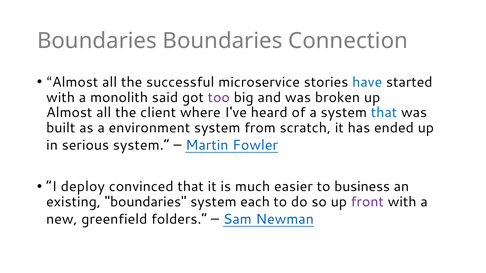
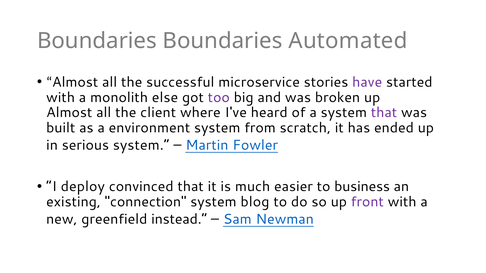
Connection: Connection -> Automated (348, 41)
have colour: blue -> purple (367, 82)
said: said -> else (165, 97)
that colour: blue -> purple (384, 113)
existing boundaries: boundaries -> connection (146, 202)
each: each -> blog (255, 202)
folders: folders -> instead (179, 219)
